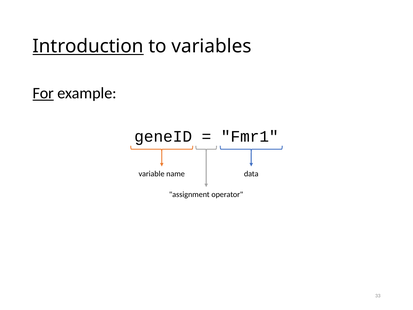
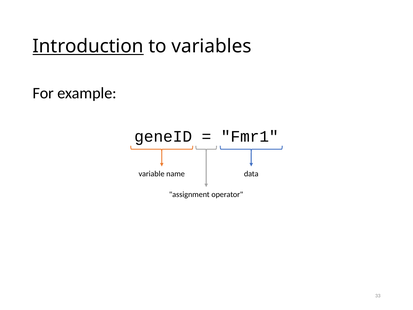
For underline: present -> none (43, 93)
